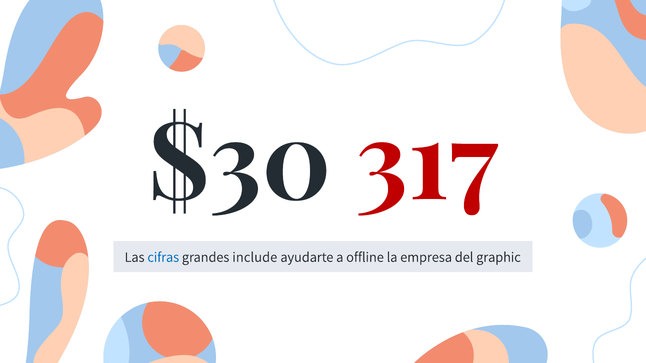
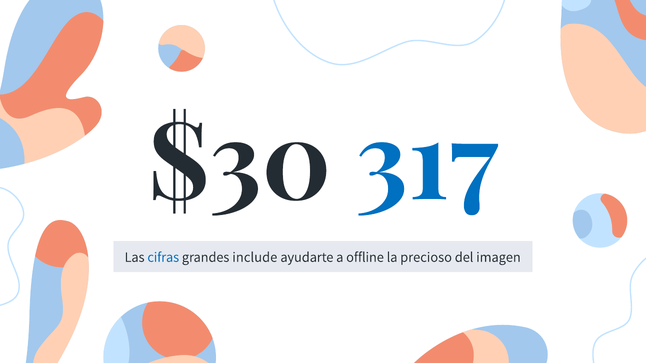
317 colour: red -> blue (427, 164)
empresa: empresa -> precioso (426, 257)
graphic: graphic -> imagen (498, 257)
